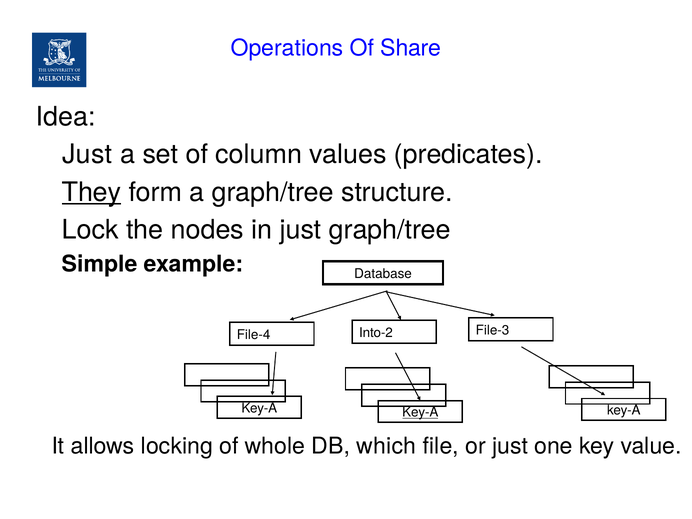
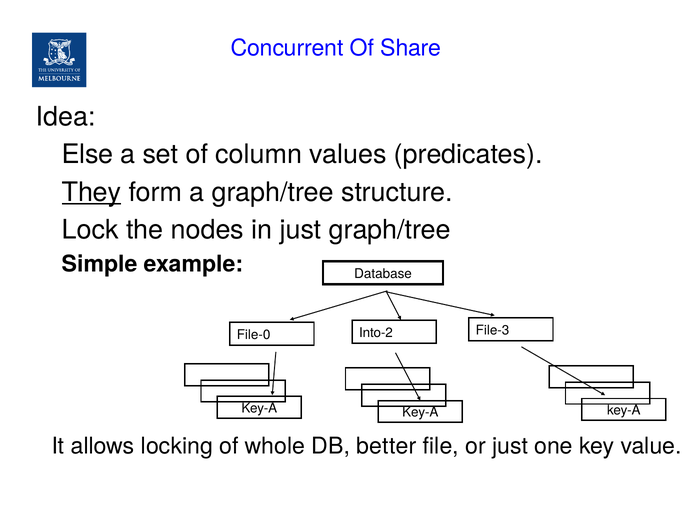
Operations: Operations -> Concurrent (287, 48)
Just: Just -> Else (87, 154)
File-4: File-4 -> File-0 (254, 335)
Key-A underline: present -> none (420, 412)
which: which -> better (386, 446)
